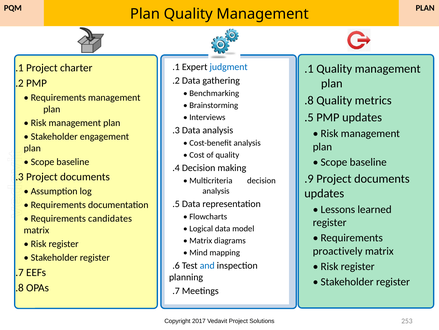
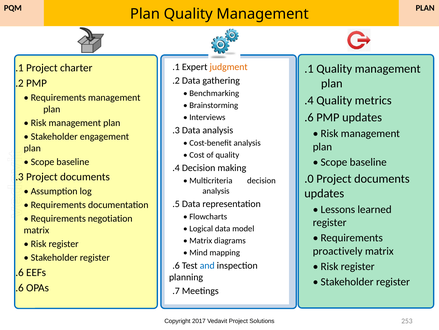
judgment colour: blue -> orange (229, 67)
.8: .8 -> .4 (309, 100)
.5: .5 -> .6 (309, 117)
.9: .9 -> .0 (309, 178)
candidates: candidates -> negotiation (110, 218)
.7: .7 -> .6 (20, 272)
.8: .8 -> .6 (20, 287)
